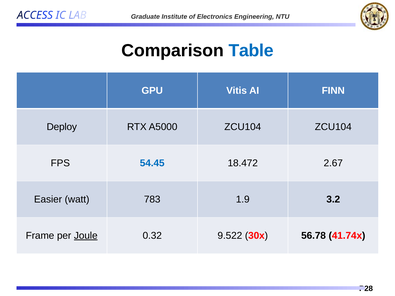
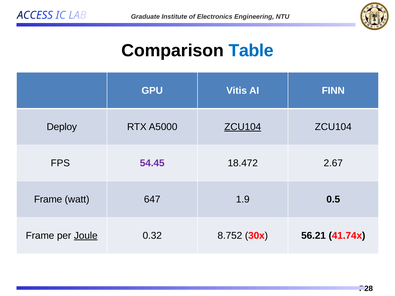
ZCU104 underline: none -> present (243, 127)
54.45 colour: blue -> purple (152, 163)
Easier: Easier -> Frame (48, 200)
783: 783 -> 647 (152, 200)
3.2: 3.2 -> 0.5 (333, 200)
9.522: 9.522 -> 8.752 (230, 236)
56.78: 56.78 -> 56.21 (314, 236)
